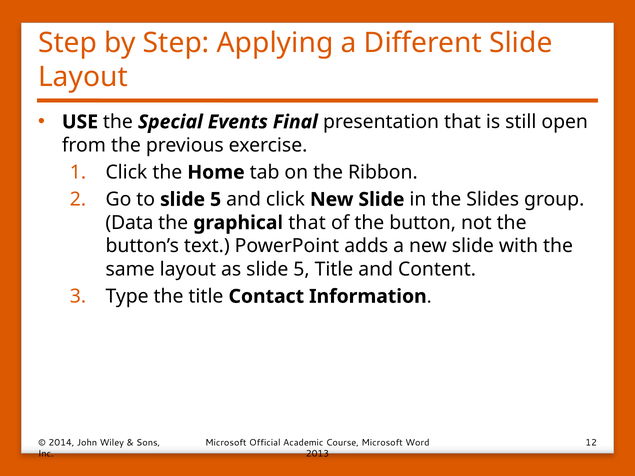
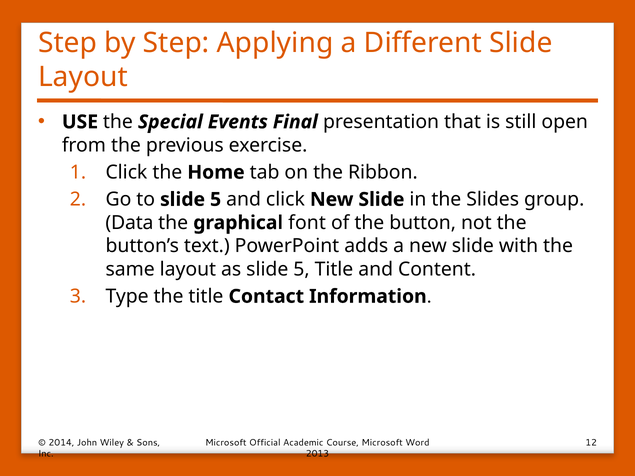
graphical that: that -> font (307, 223)
